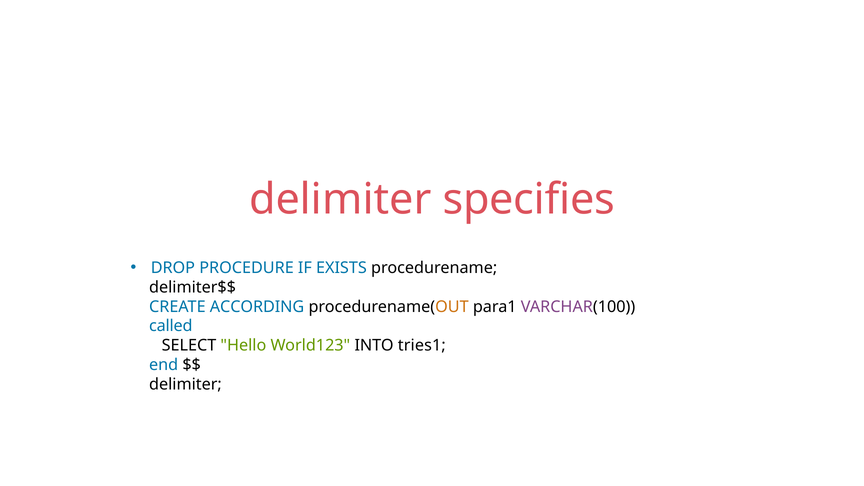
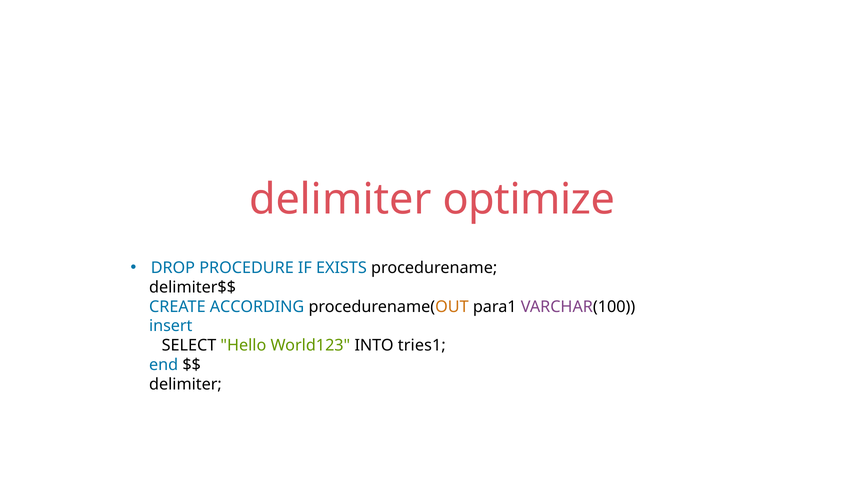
specifies: specifies -> optimize (529, 200)
called: called -> insert (171, 326)
